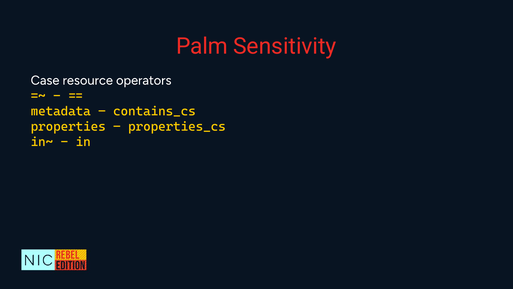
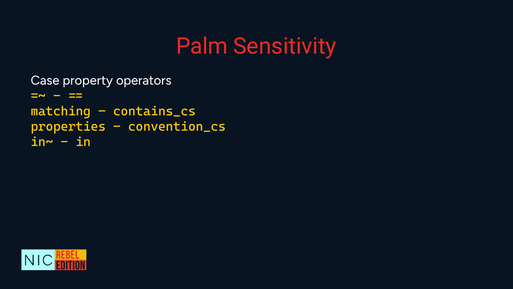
resource: resource -> property (88, 80)
metadata: metadata -> matching (61, 111)
properties_cs: properties_cs -> convention_cs (177, 126)
